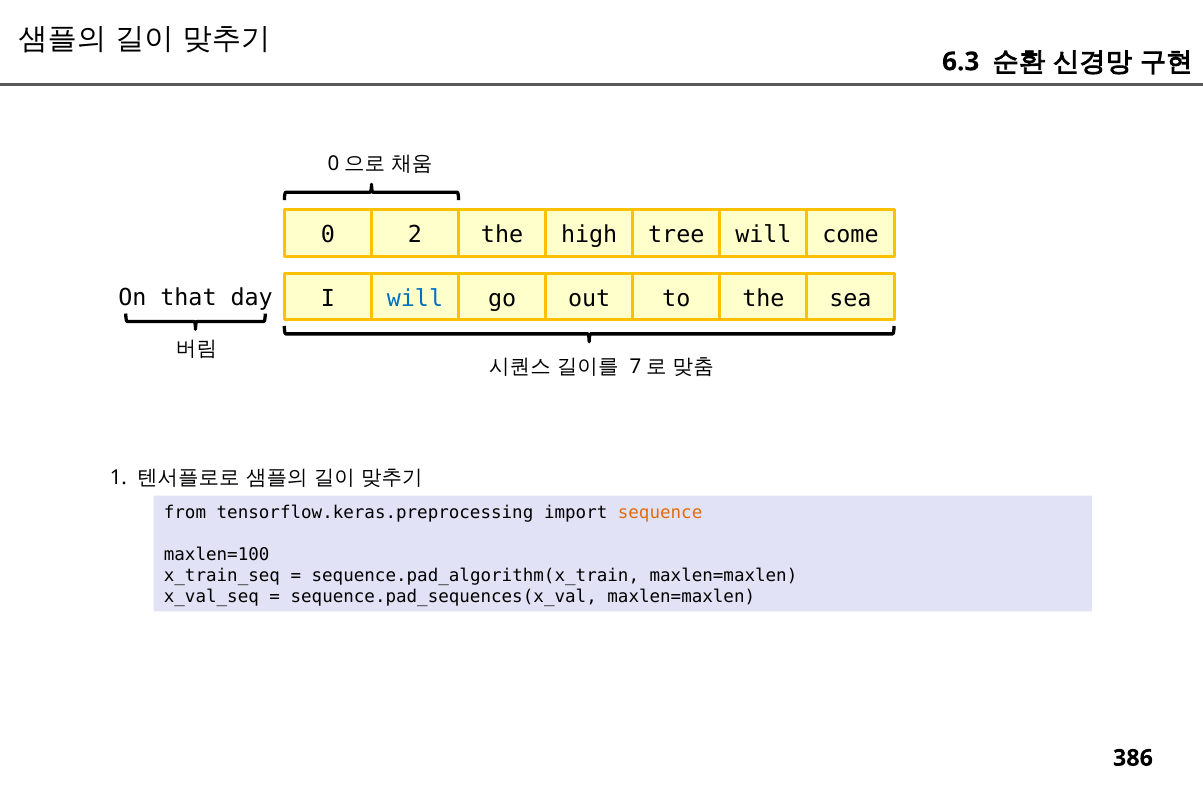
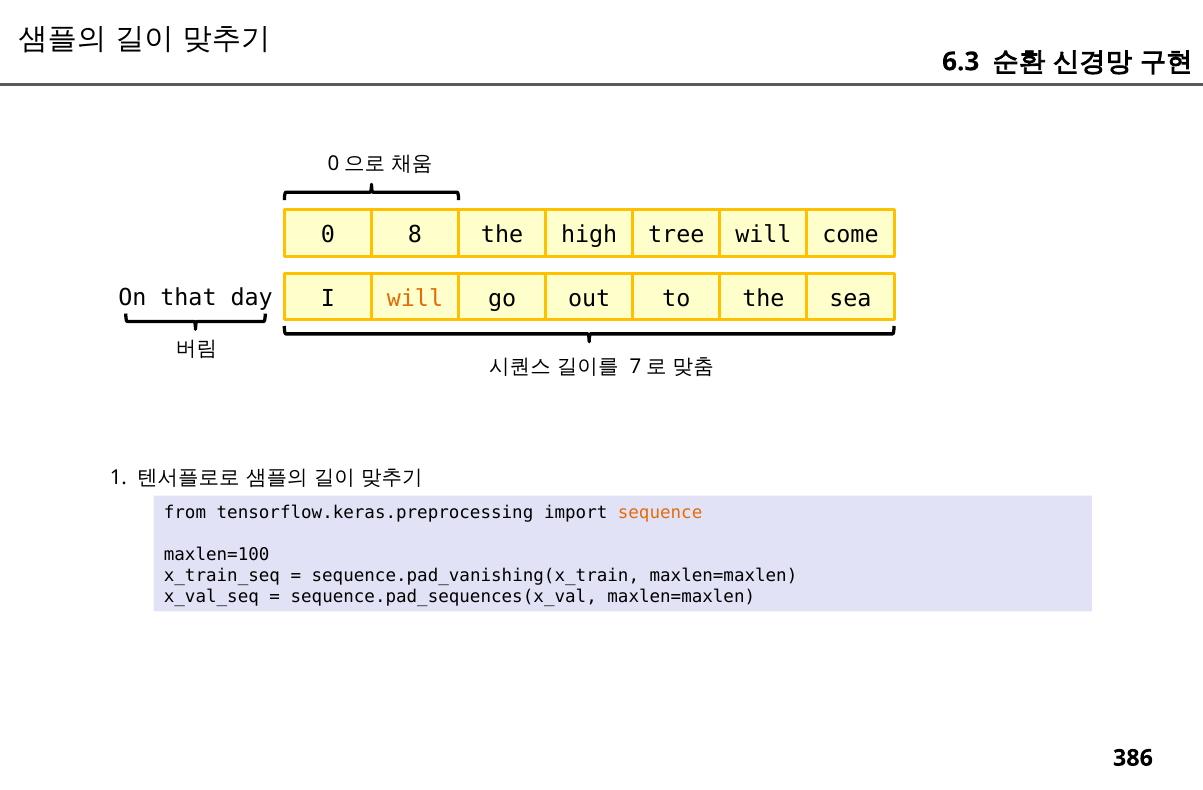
2: 2 -> 8 (415, 235)
will colour: blue -> orange (415, 299)
sequence.pad_algorithm(x_train: sequence.pad_algorithm(x_train -> sequence.pad_vanishing(x_train (475, 576)
